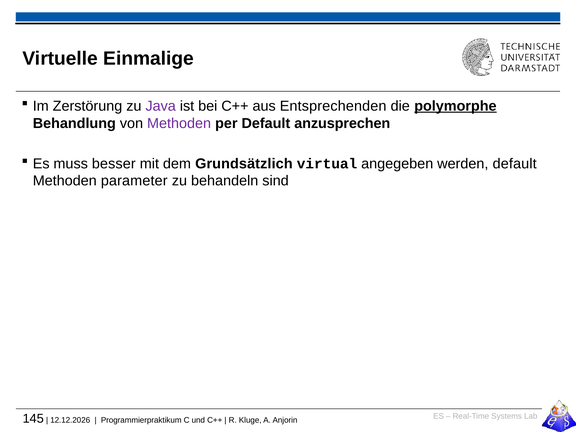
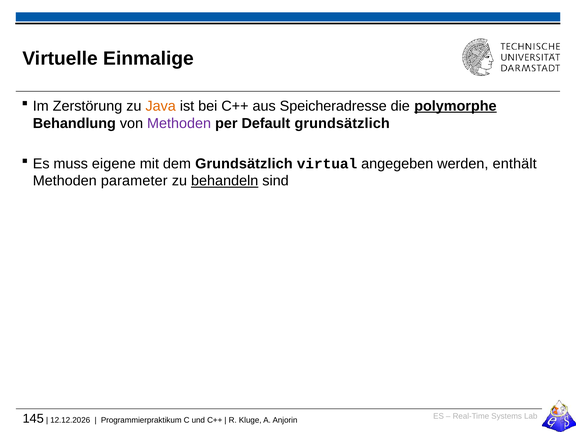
Java colour: purple -> orange (161, 106)
Entsprechenden: Entsprechenden -> Speicheradresse (333, 106)
Default anzusprechen: anzusprechen -> grundsätzlich (342, 123)
besser: besser -> eigene (114, 164)
werden default: default -> enthält (515, 164)
behandeln underline: none -> present (225, 181)
